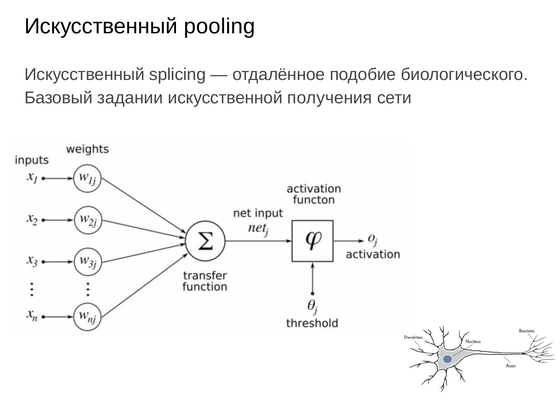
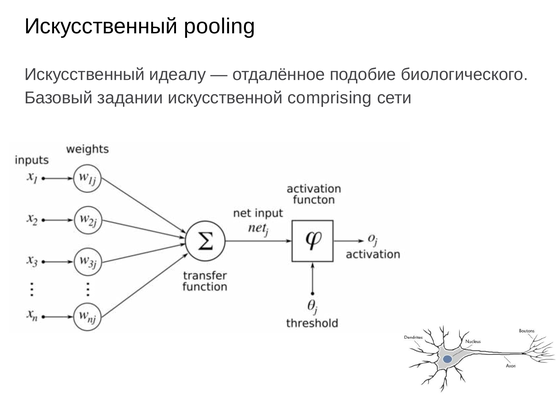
splicing: splicing -> идеалу (178, 75)
получения: получения -> comprising (330, 98)
